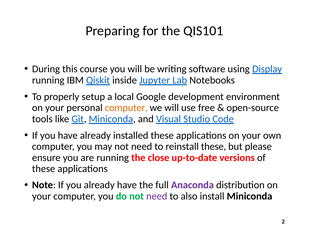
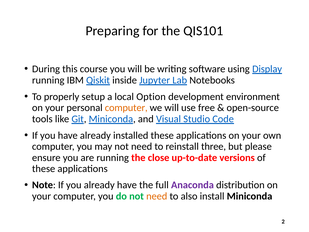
Google: Google -> Option (151, 97)
reinstall these: these -> three (214, 146)
need colour: purple -> orange (157, 196)
